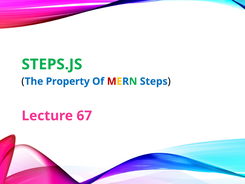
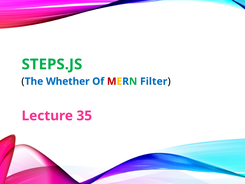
Property: Property -> Whether (68, 81)
Steps: Steps -> Filter (154, 81)
67: 67 -> 35 (84, 116)
